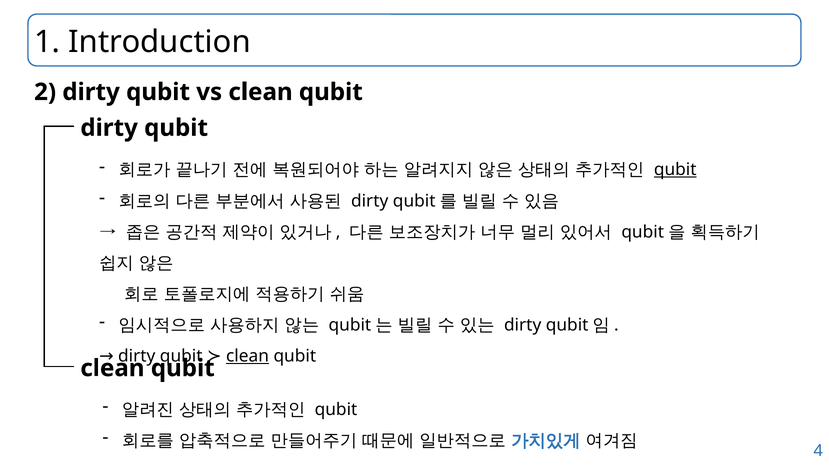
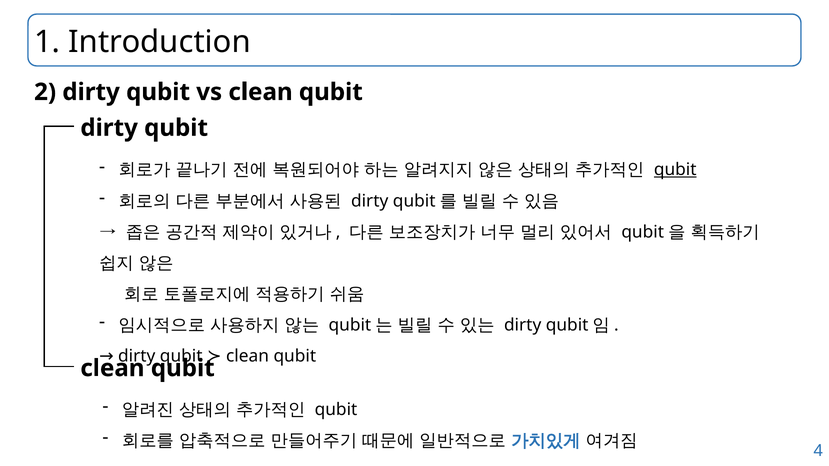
clean underline: present -> none (248, 356)
